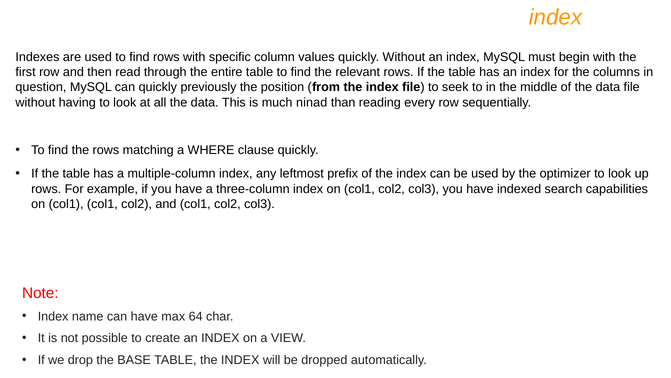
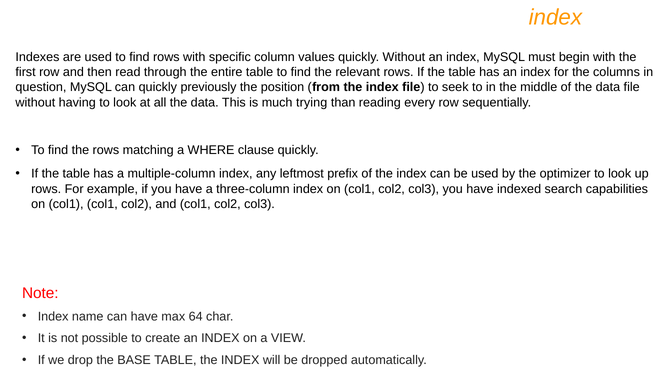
ninad: ninad -> trying (312, 102)
